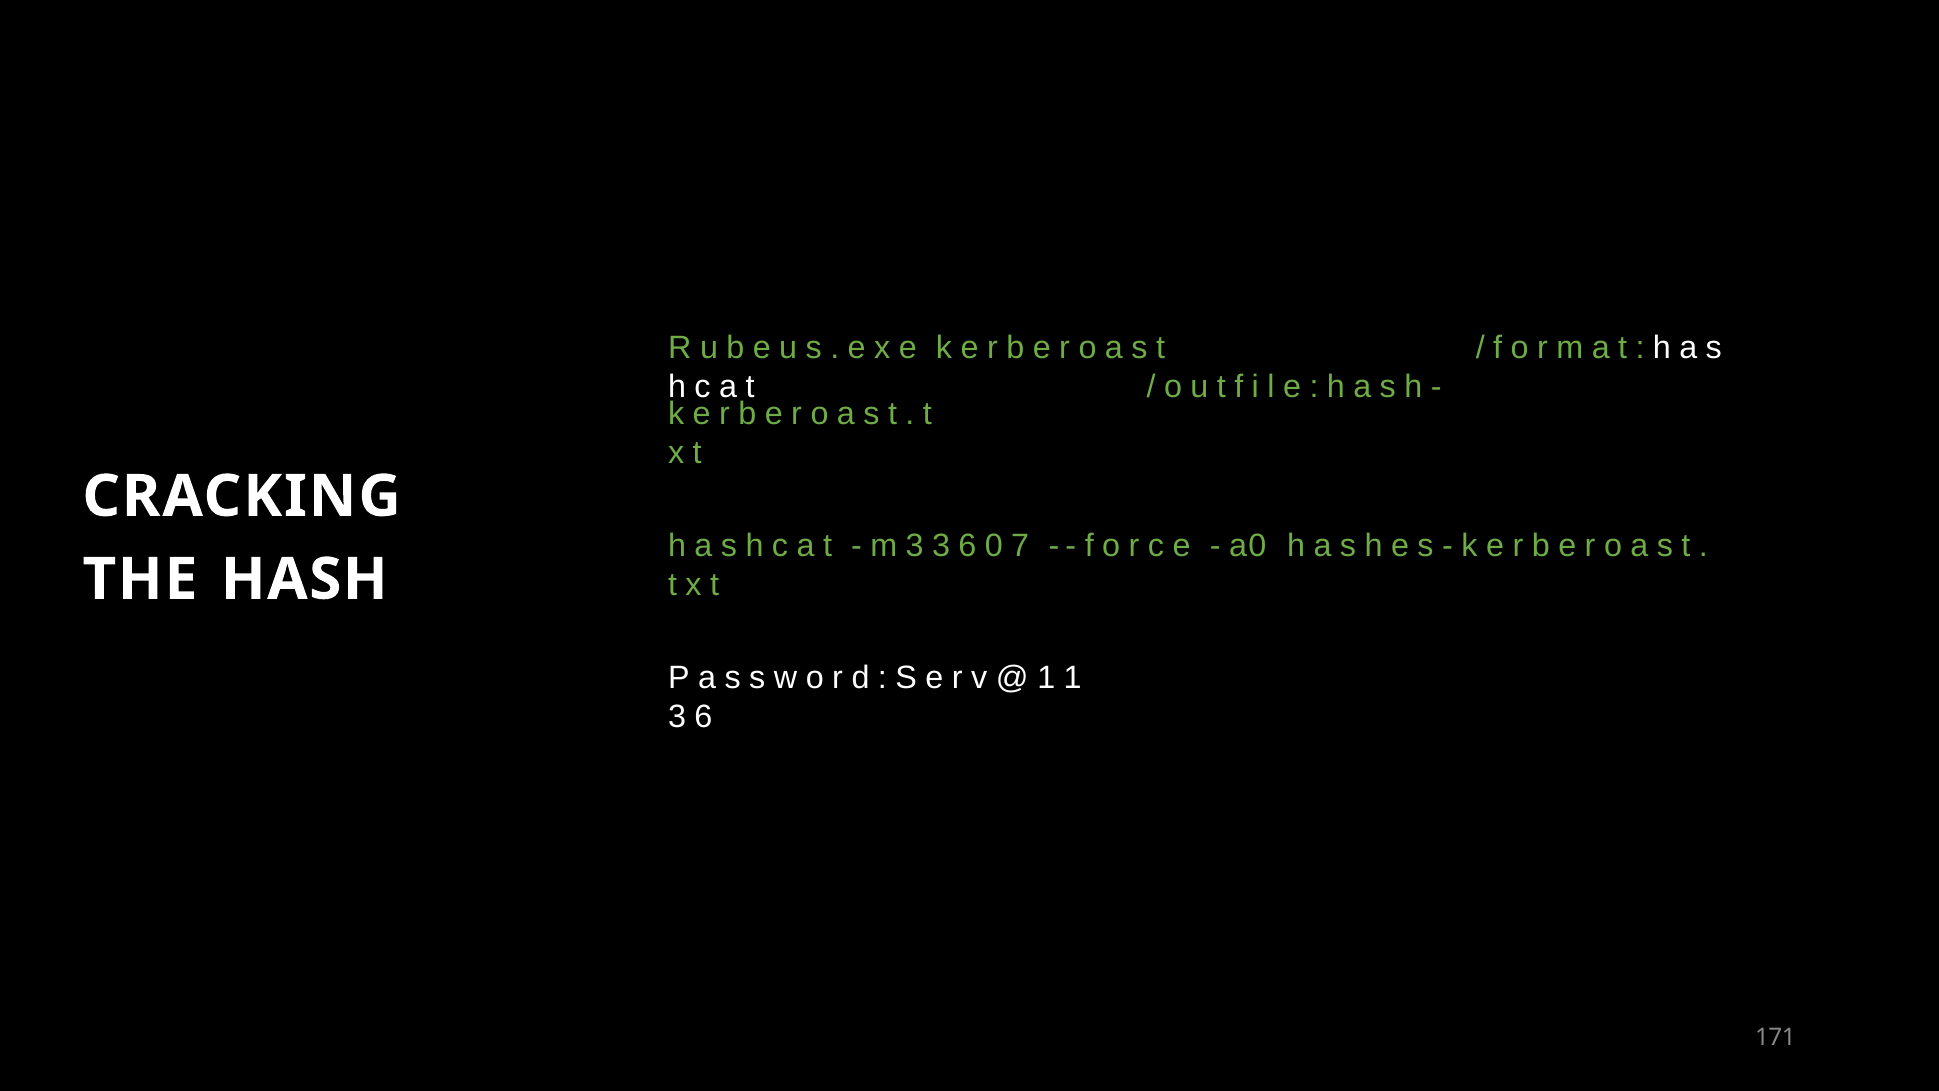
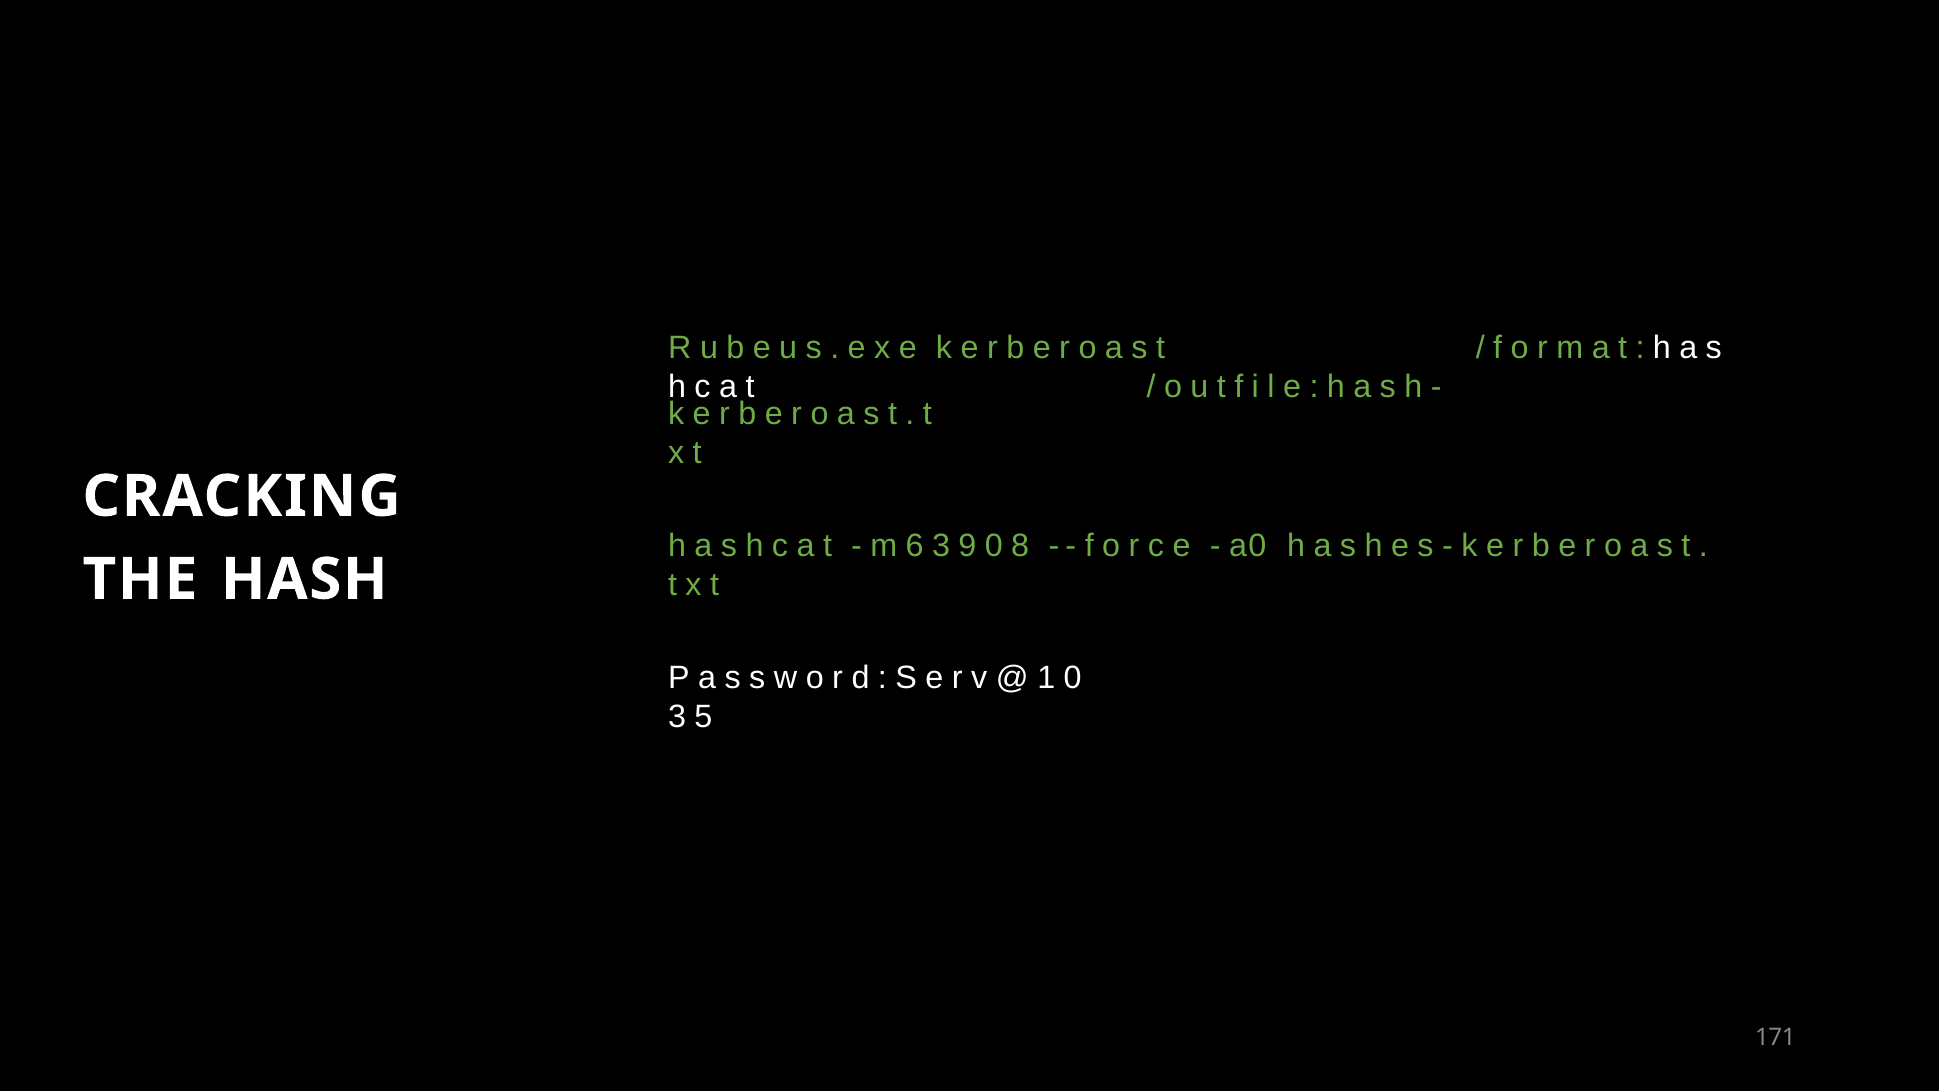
m 3: 3 -> 6 (915, 546)
6: 6 -> 9 (967, 546)
7: 7 -> 8 (1020, 546)
1 1: 1 -> 0 (1073, 678)
6: 6 -> 5 (703, 717)
